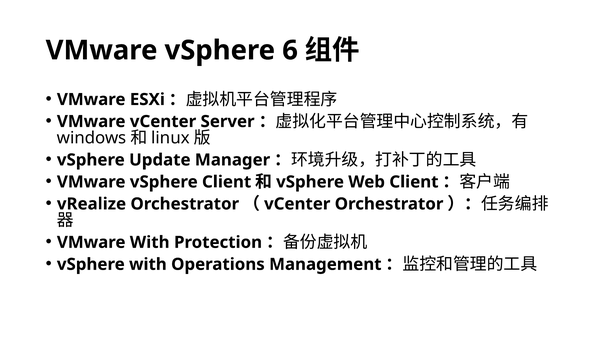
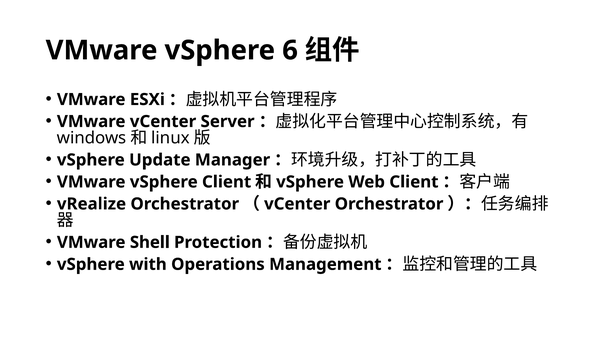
VMware With: With -> Shell (150, 242)
